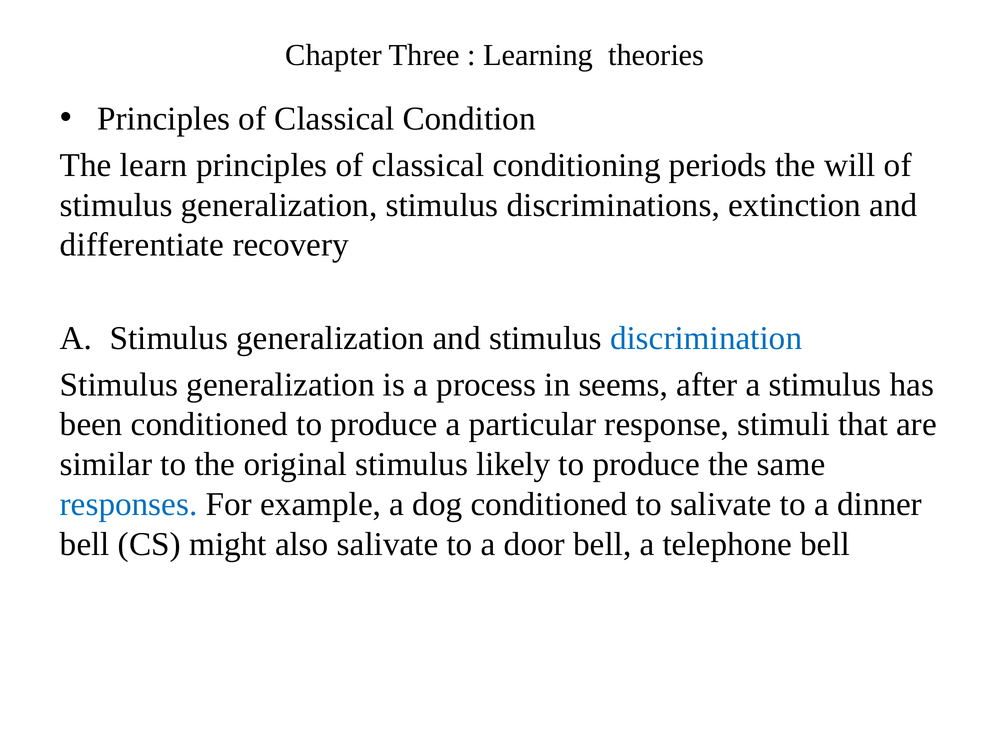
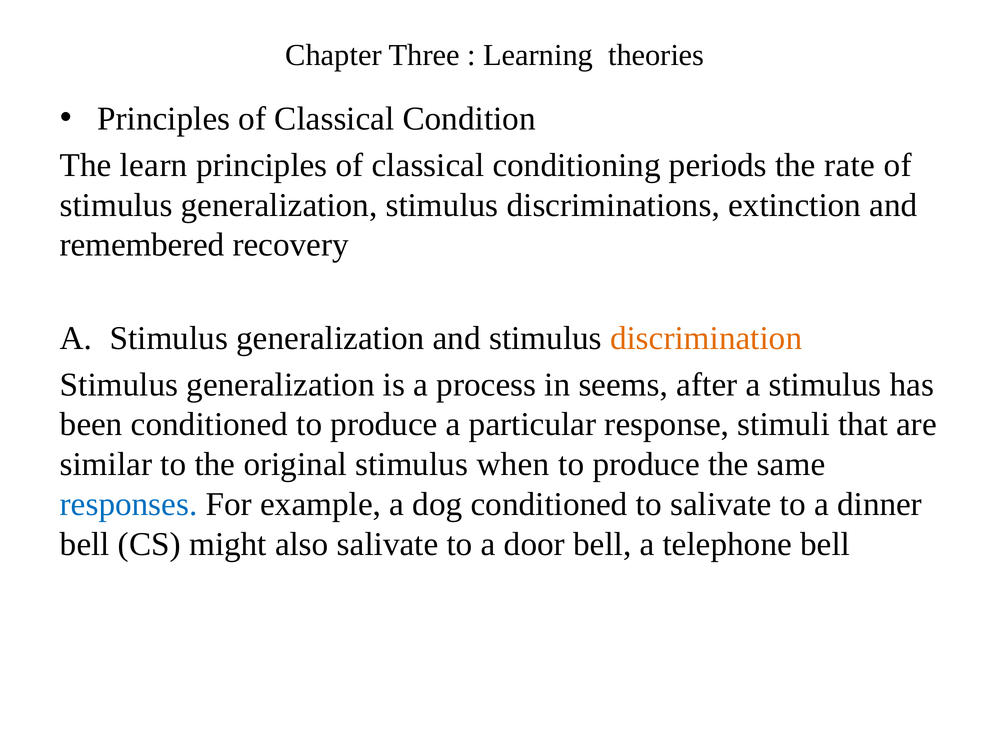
will: will -> rate (850, 165)
differentiate: differentiate -> remembered (142, 245)
discrimination colour: blue -> orange (706, 338)
likely: likely -> when (513, 465)
